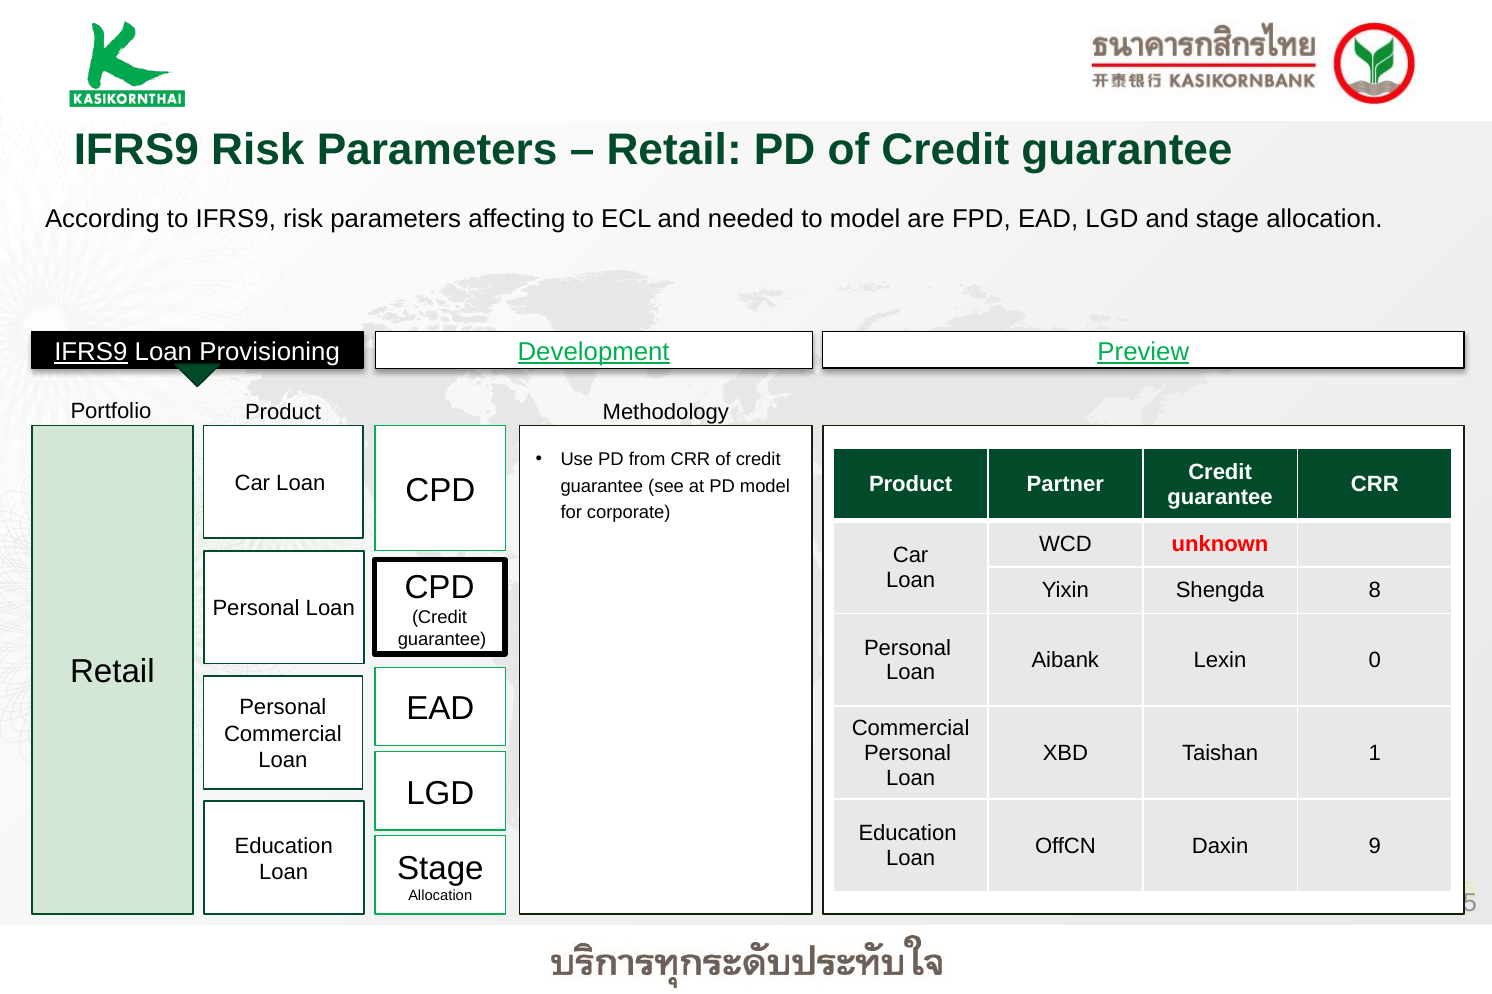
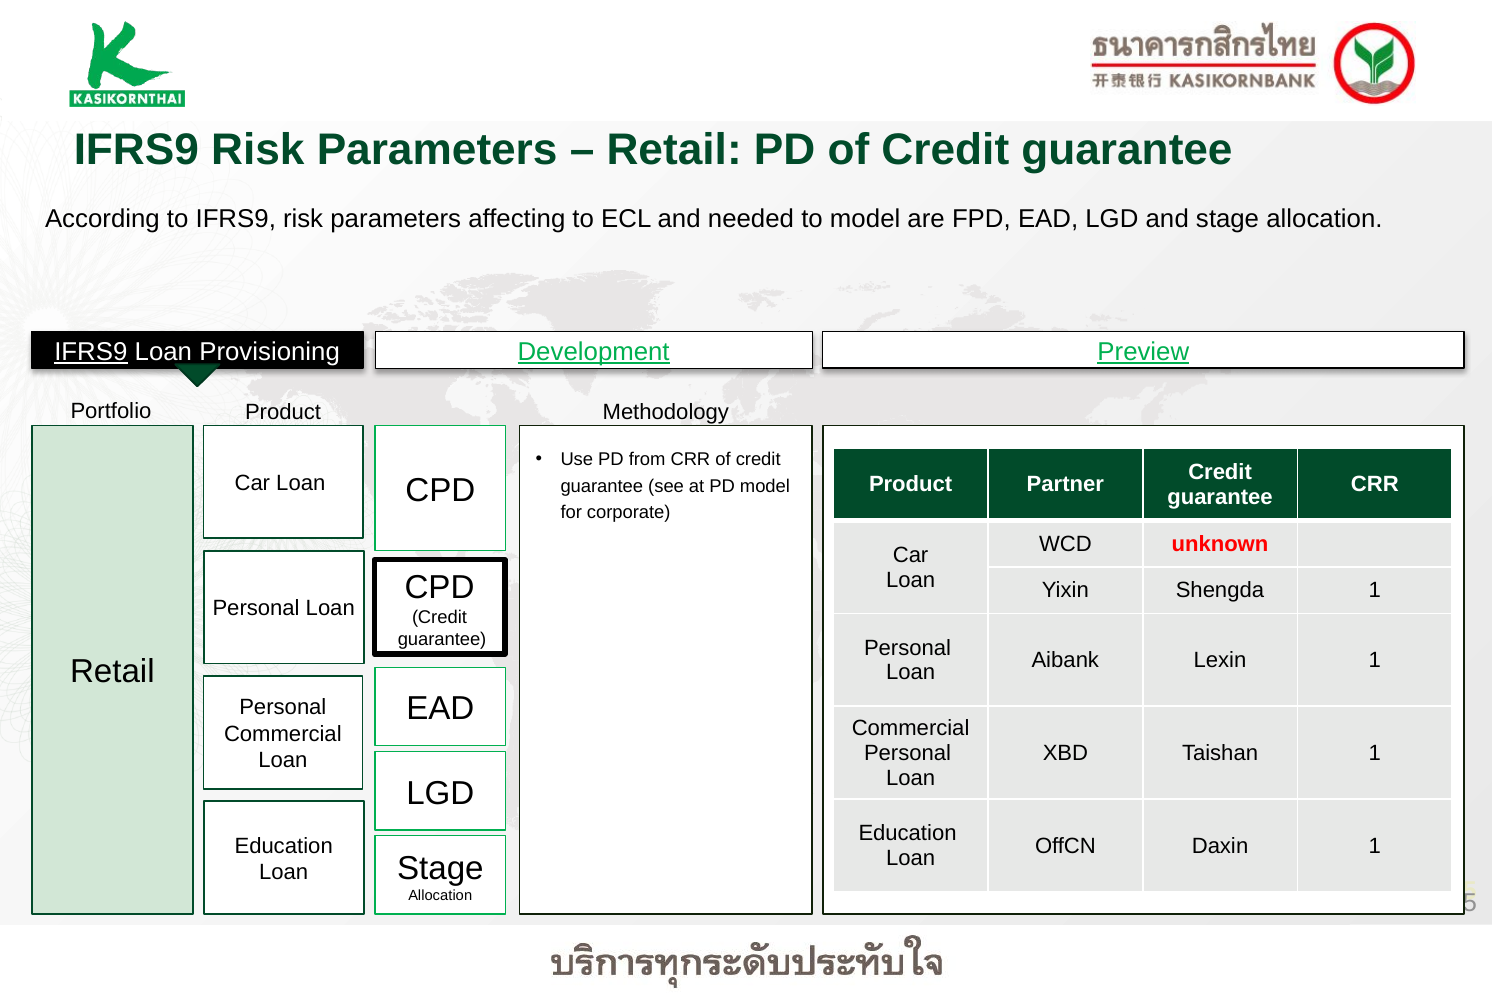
Shengda 8: 8 -> 1 (1375, 591)
Lexin 0: 0 -> 1 (1375, 661)
Daxin 9: 9 -> 1 (1375, 846)
